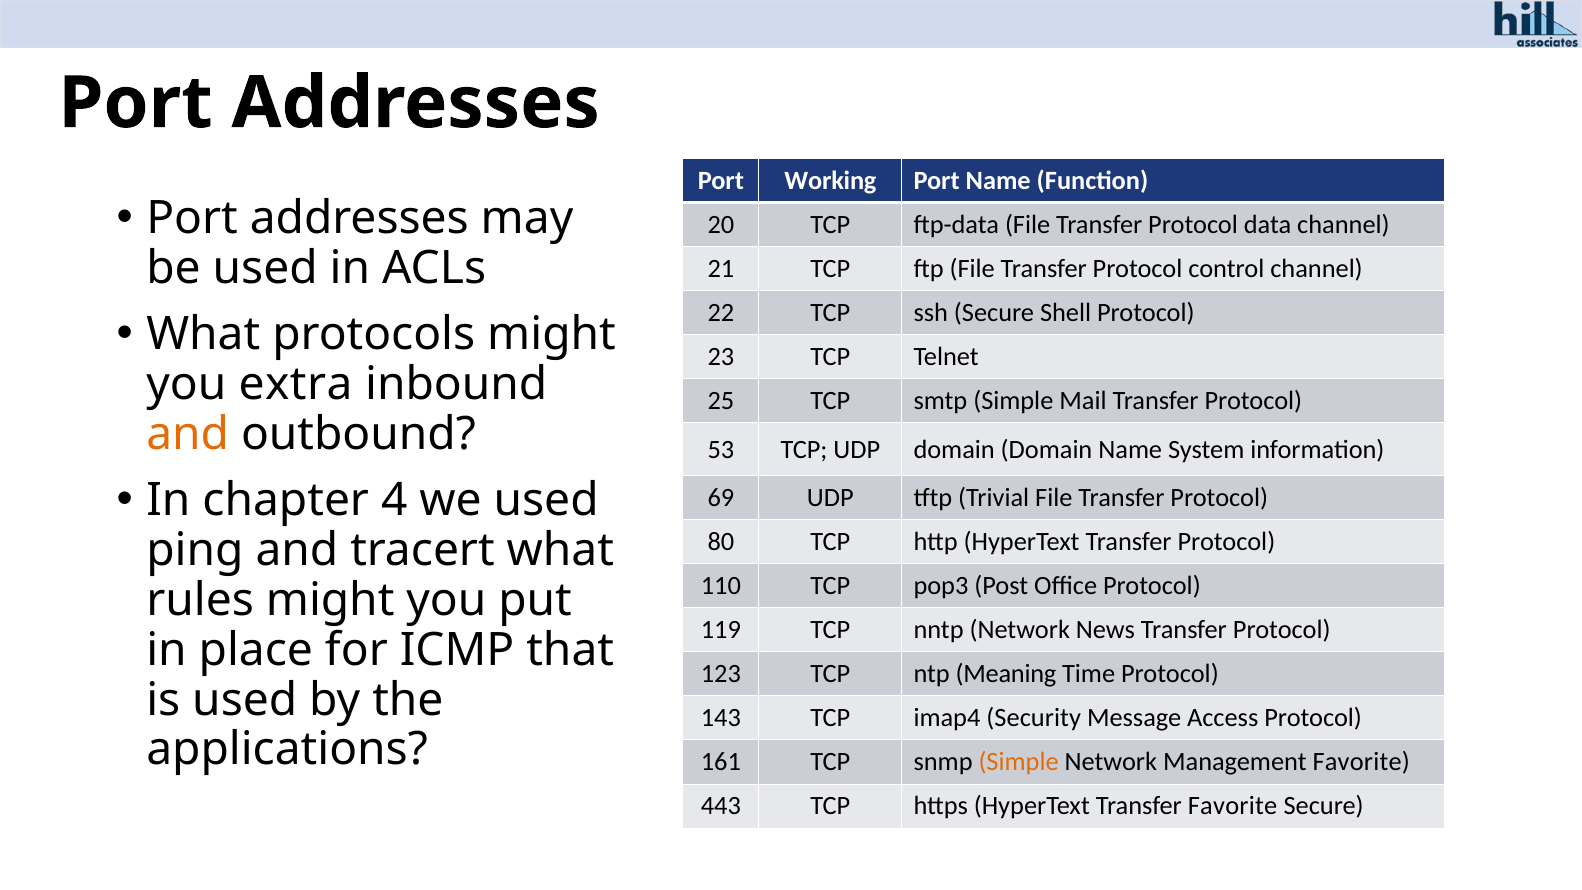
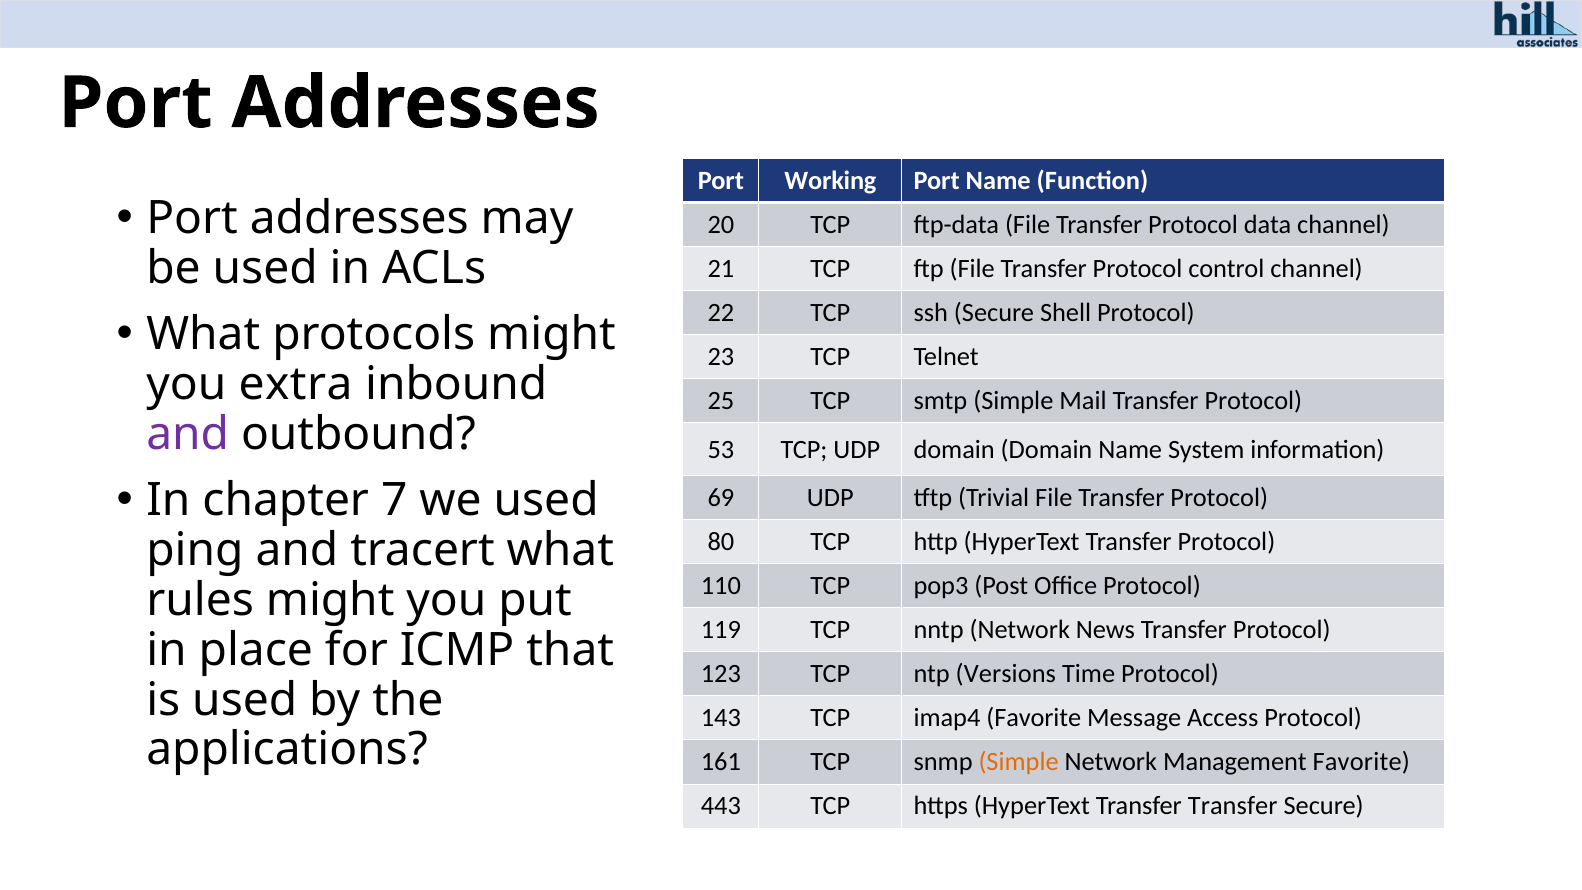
and colour: orange -> purple (188, 434)
4: 4 -> 7 (394, 500)
Meaning: Meaning -> Versions (1006, 674)
imap4 Security: Security -> Favorite (1034, 718)
Transfer Favorite: Favorite -> Transfer (1233, 806)
